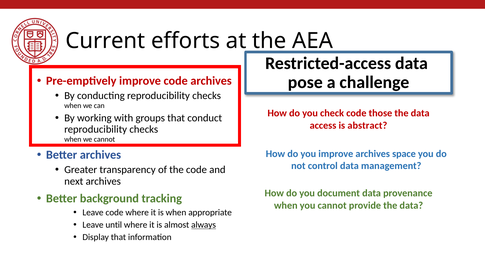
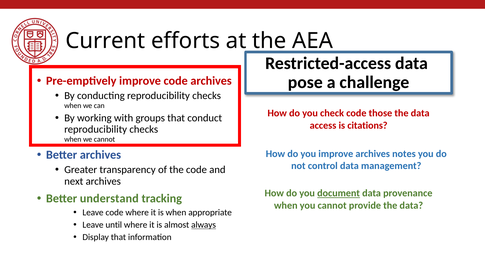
abstract: abstract -> citations (367, 125)
space: space -> notes (404, 154)
document underline: none -> present (339, 193)
background: background -> understand (109, 198)
